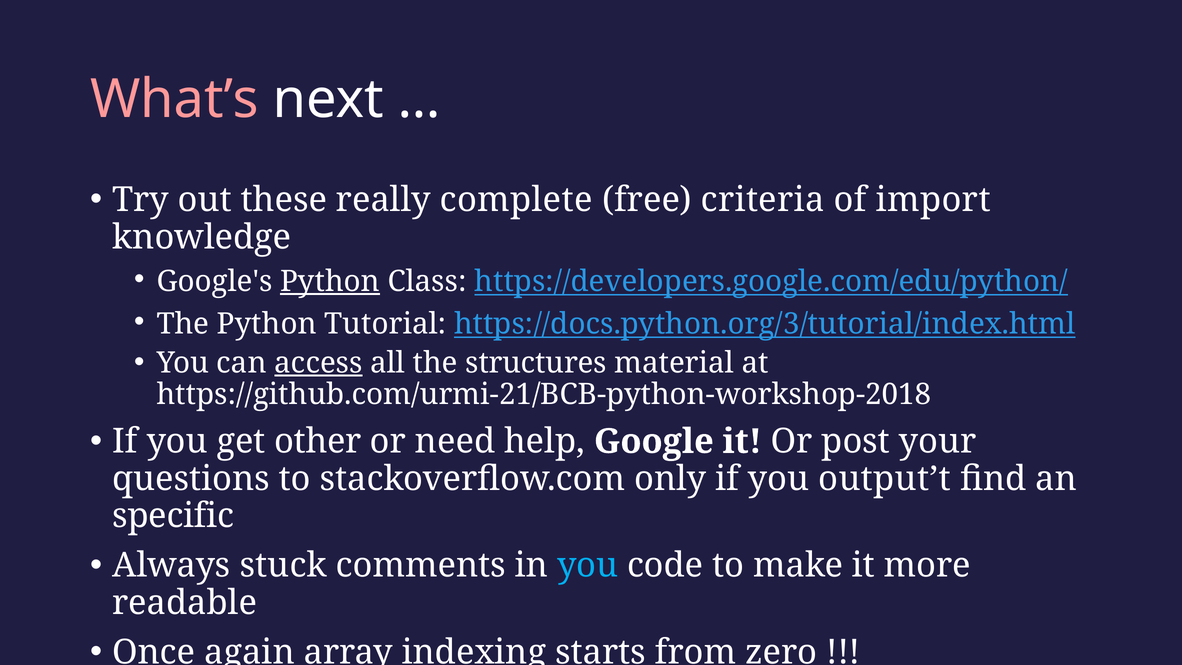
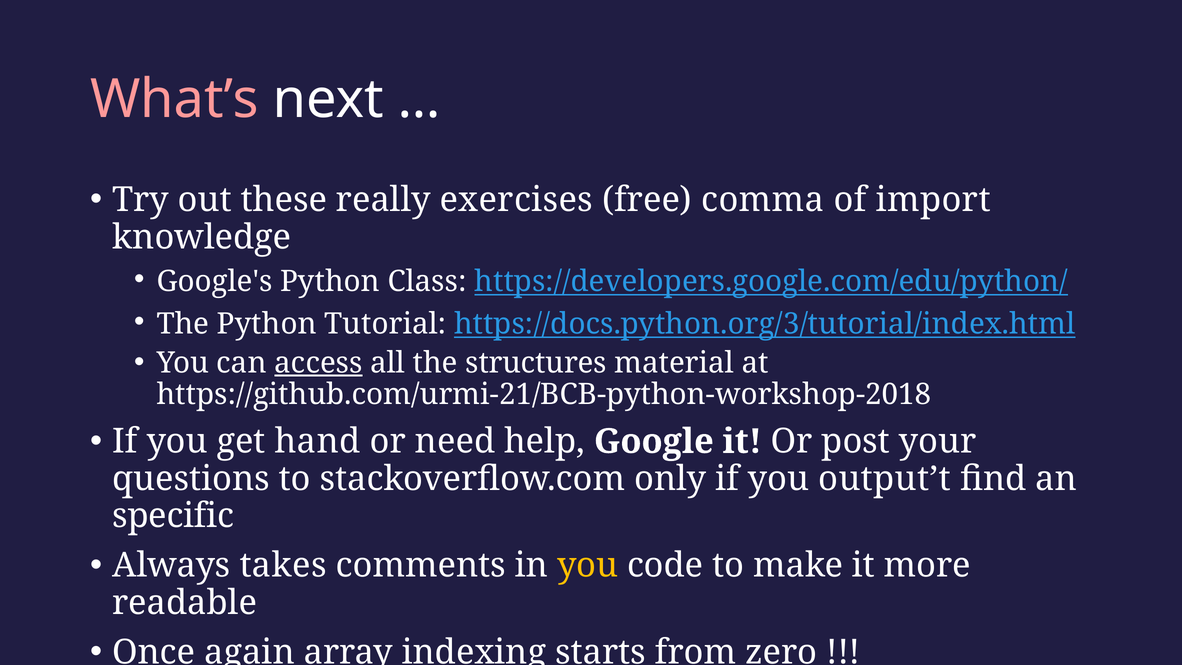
complete: complete -> exercises (516, 200)
criteria: criteria -> comma (763, 200)
Python underline: present -> none (330, 281)
other: other -> hand (318, 441)
stuck: stuck -> takes (283, 566)
you colour: light blue -> yellow (588, 566)
